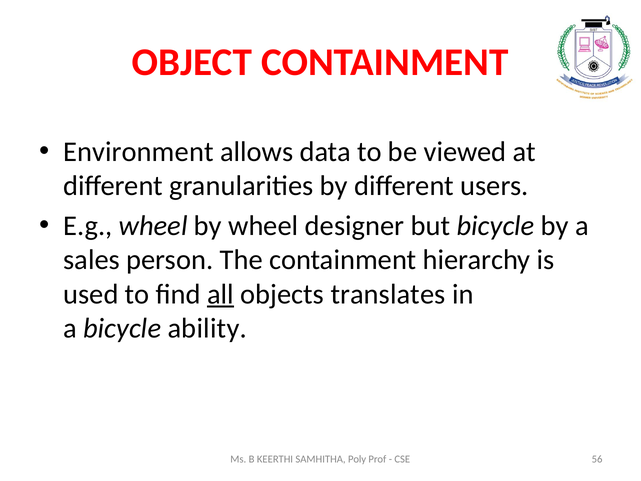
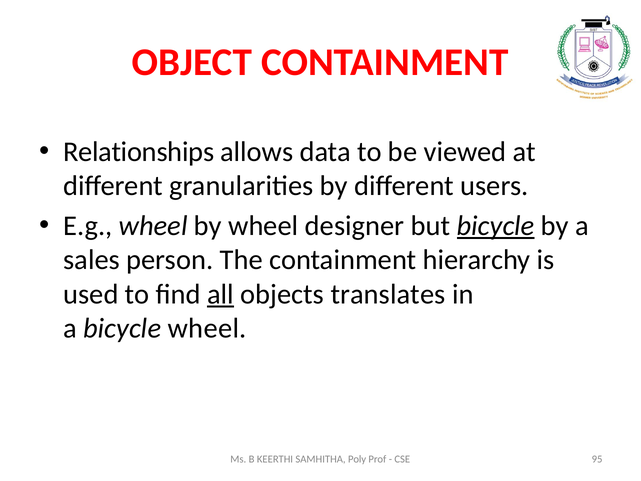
Environment: Environment -> Relationships (139, 152)
bicycle underline: none -> present (496, 226)
bicycle ability: ability -> wheel (207, 328)
56: 56 -> 95 (597, 459)
